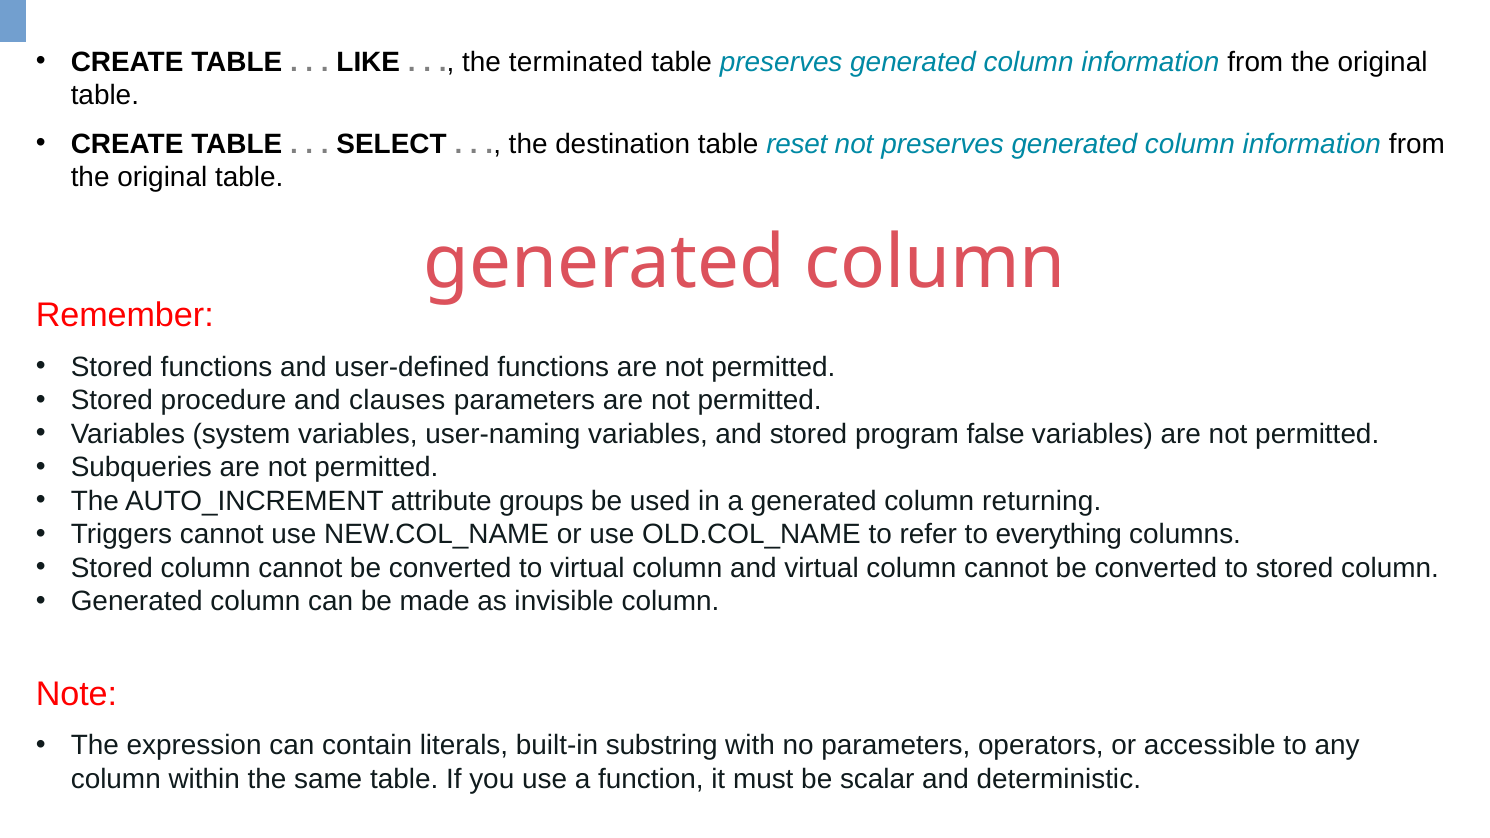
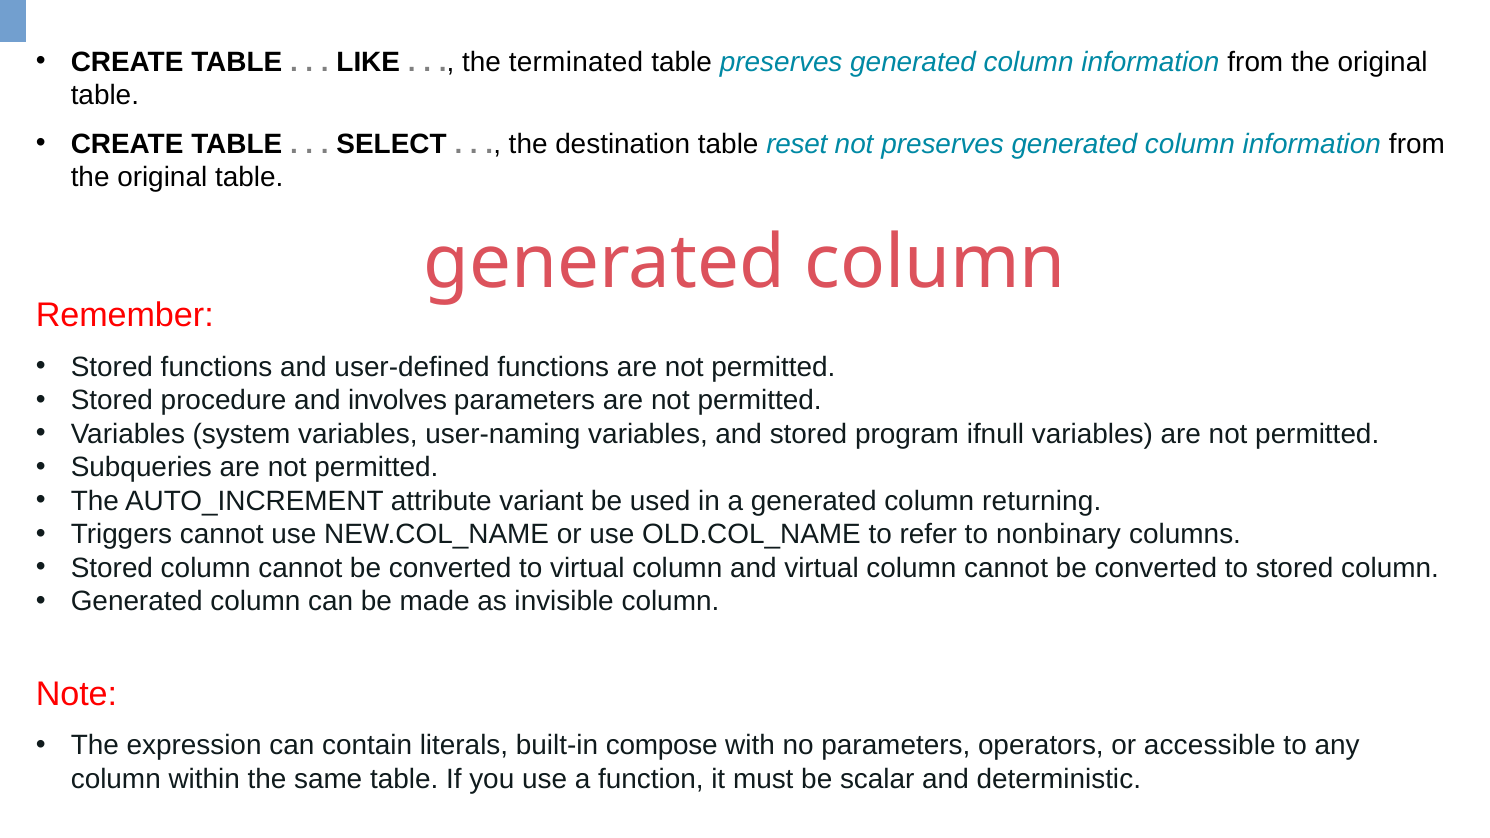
clauses: clauses -> involves (398, 401)
false: false -> ifnull (996, 434)
groups: groups -> variant (541, 501)
everything: everything -> nonbinary (1058, 535)
substring: substring -> compose (662, 746)
